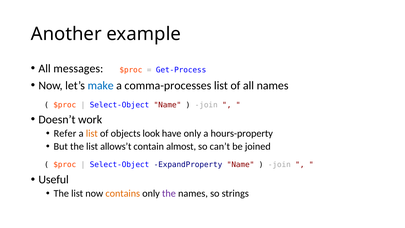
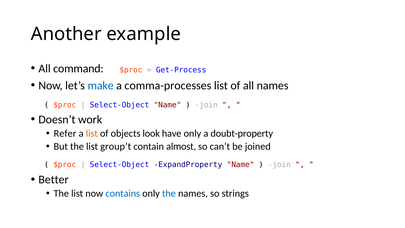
messages: messages -> command (78, 68)
hours-property: hours-property -> doubt-property (242, 133)
allows’t: allows’t -> group’t (116, 146)
Useful: Useful -> Better (54, 179)
contains colour: orange -> blue (123, 193)
the colour: purple -> blue (169, 193)
